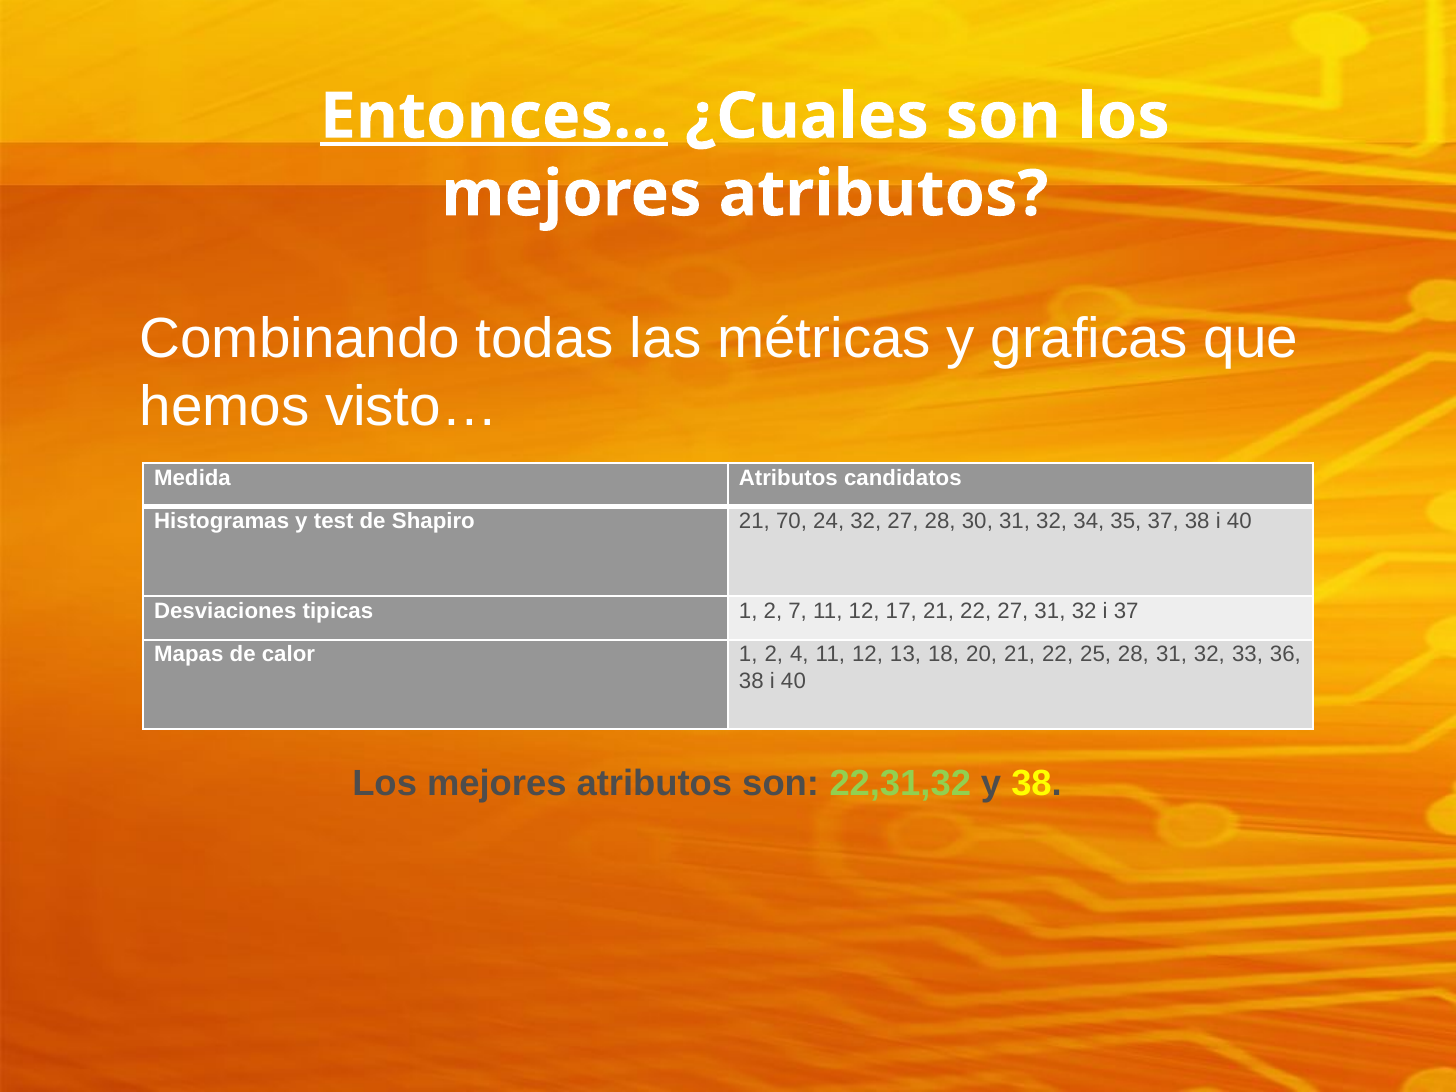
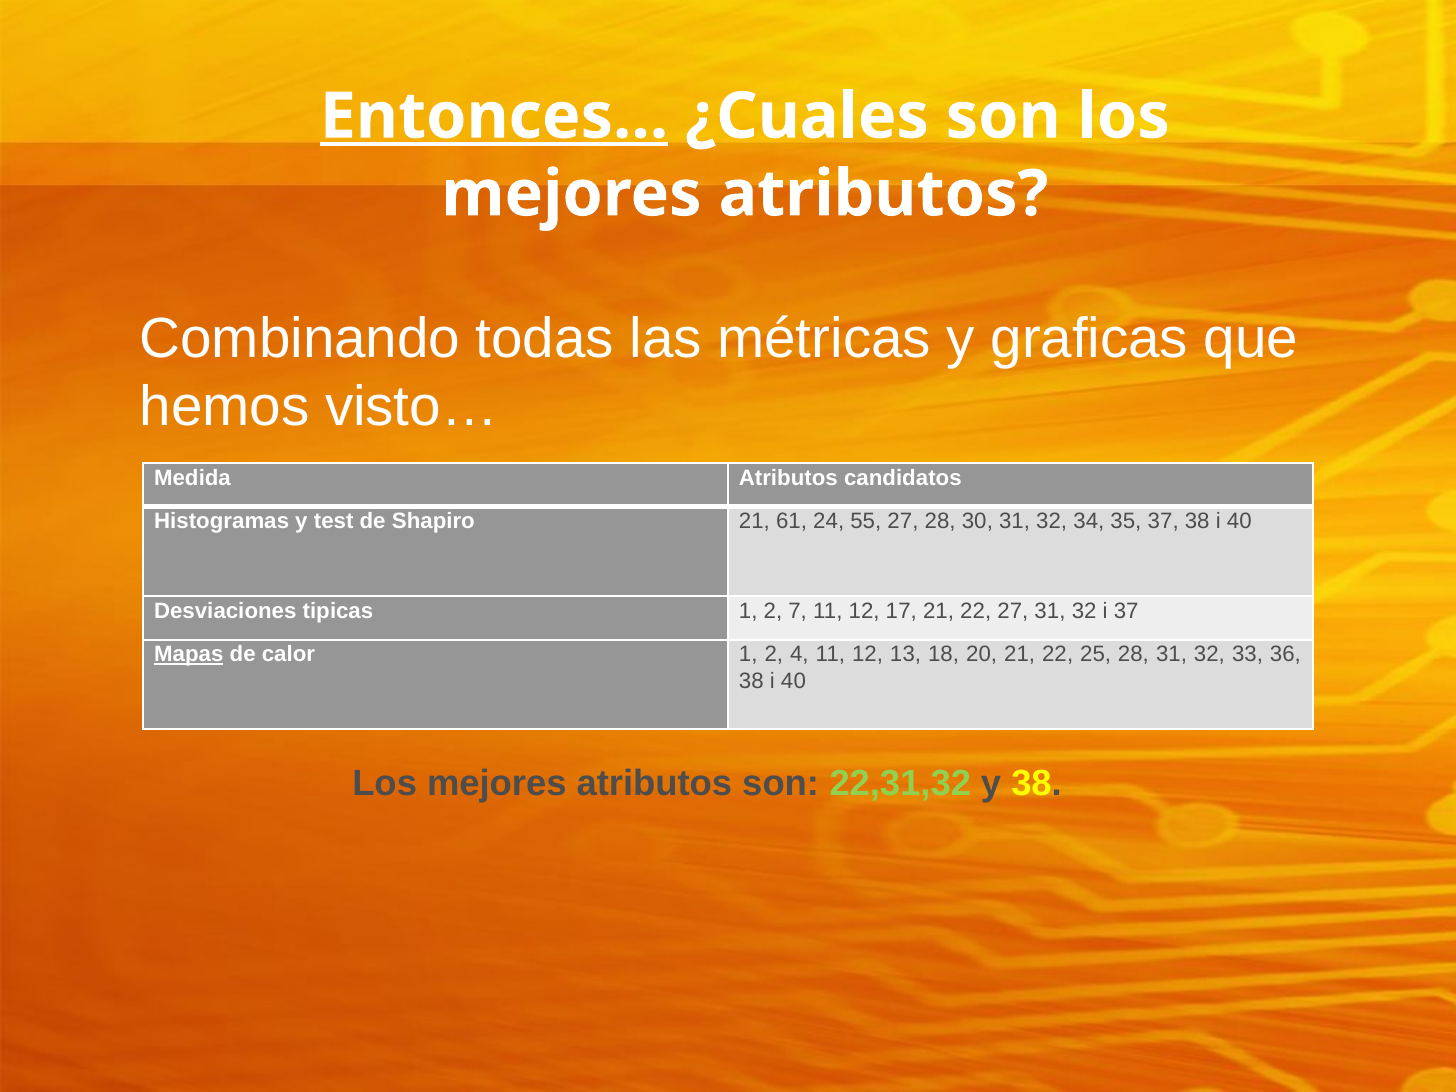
70: 70 -> 61 (791, 521)
24 32: 32 -> 55 (866, 521)
Mapas underline: none -> present (189, 654)
